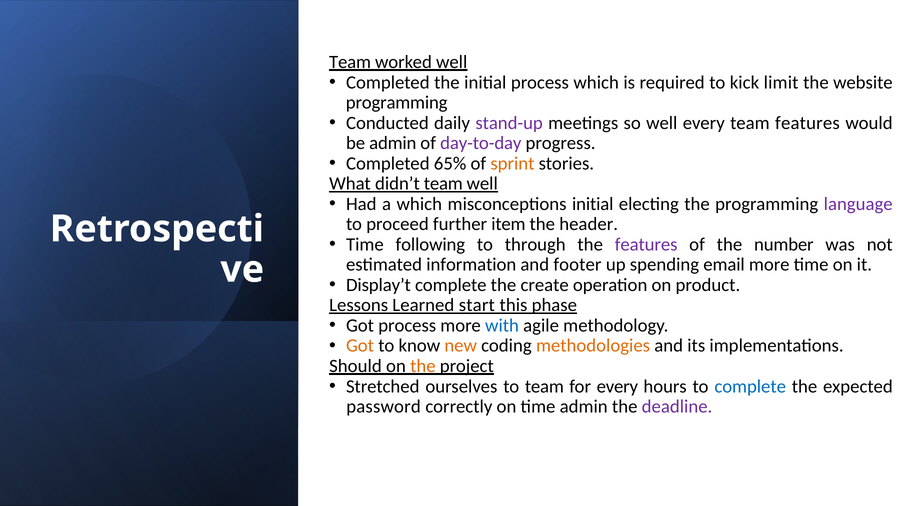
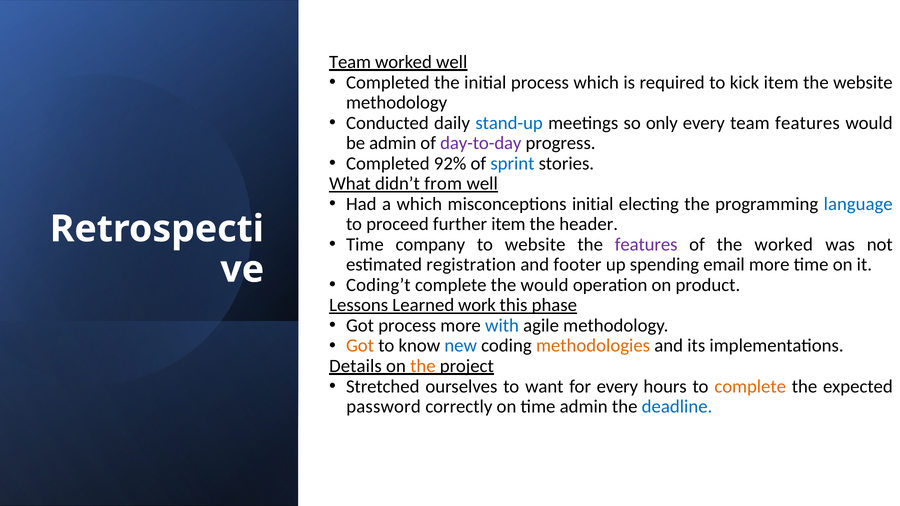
kick limit: limit -> item (781, 82)
programming: programming -> methodology (397, 103)
stand-up colour: purple -> blue (509, 123)
so well: well -> only (662, 123)
65%: 65% -> 92% (450, 163)
sprint colour: orange -> blue (512, 163)
didn’t team: team -> from (443, 184)
language colour: purple -> blue (858, 204)
following: following -> company (430, 245)
to through: through -> website (535, 245)
the number: number -> worked (784, 245)
information: information -> registration (471, 265)
Display’t: Display’t -> Coding’t (378, 285)
the create: create -> would (545, 285)
start: start -> work (477, 305)
new colour: orange -> blue (461, 346)
Should: Should -> Details (355, 366)
to team: team -> want (544, 387)
complete colour: blue -> orange (750, 387)
deadline colour: purple -> blue (677, 407)
